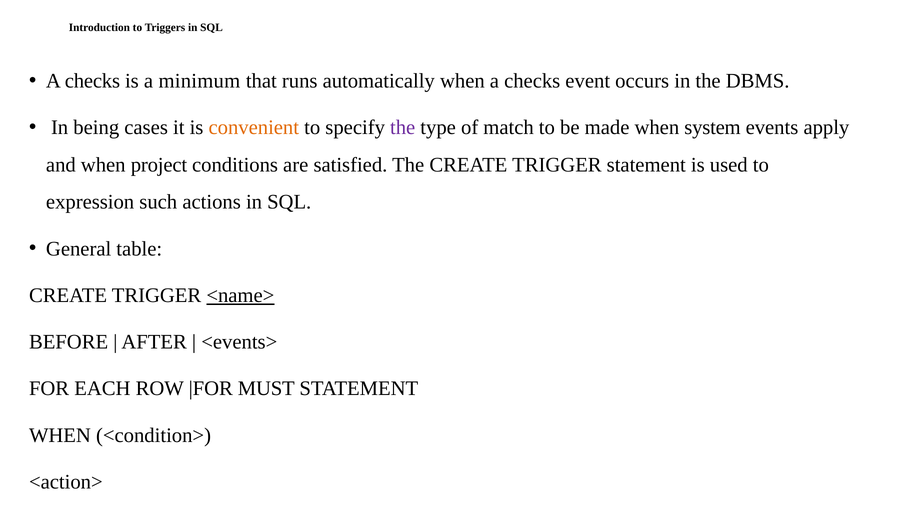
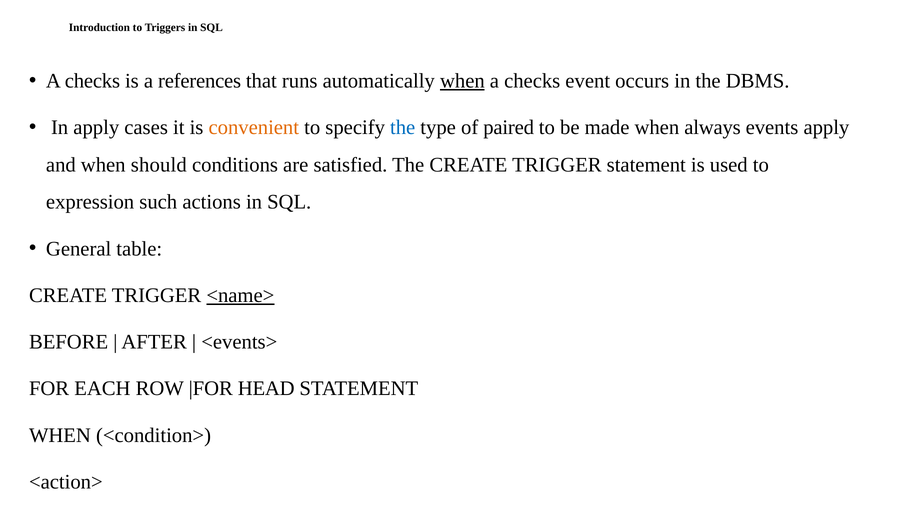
minimum: minimum -> references (200, 81)
when underline: none -> present (462, 81)
In being: being -> apply (96, 128)
the colour: purple -> blue (403, 128)
match: match -> paired (509, 128)
system: system -> always (713, 128)
project: project -> should (159, 165)
MUST: MUST -> HEAD (266, 389)
